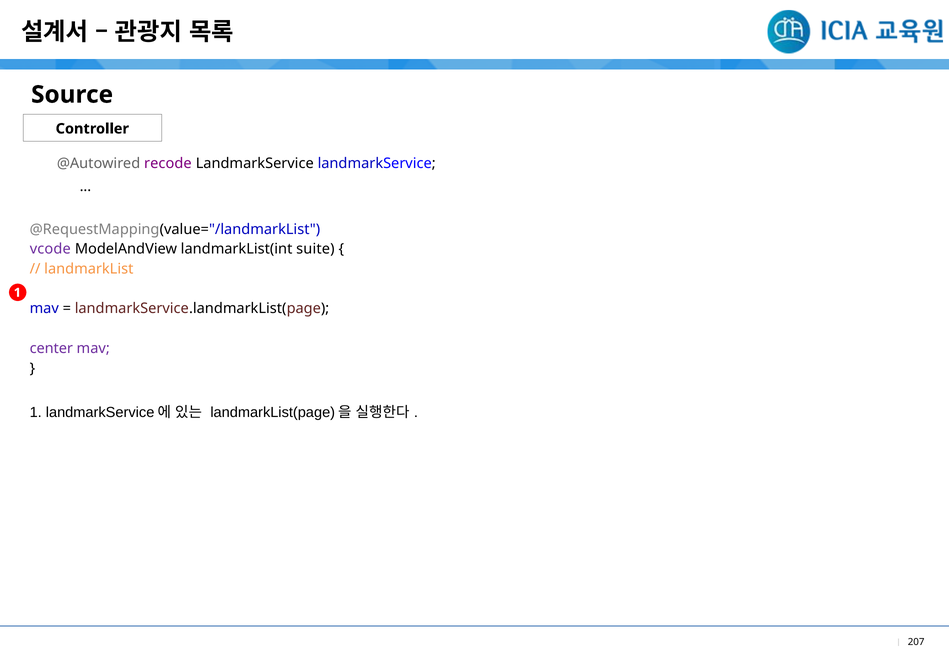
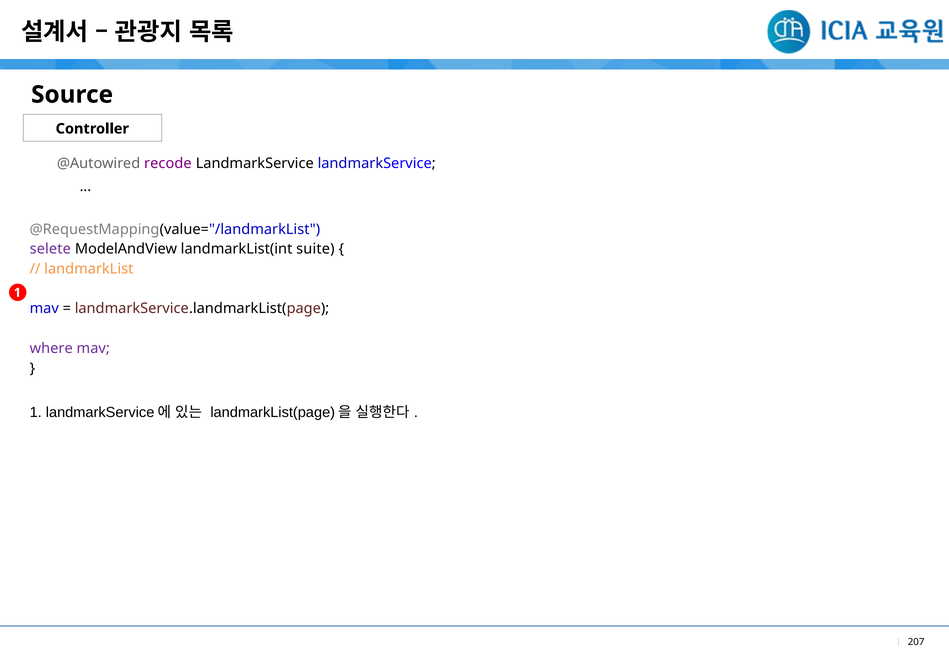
vcode: vcode -> selete (50, 249)
center: center -> where (51, 348)
